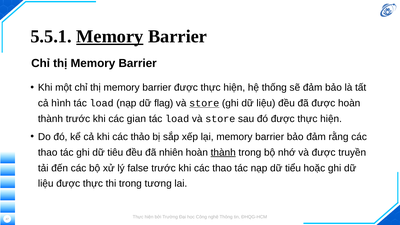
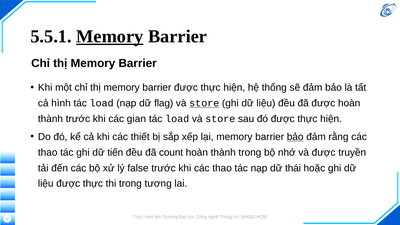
thảo: thảo -> thiết (140, 137)
bảo underline: none -> present (295, 137)
tiêu: tiêu -> tiến (115, 152)
nhiên: nhiên -> count (171, 152)
thành underline: present -> none (223, 152)
tiểu: tiểu -> thái (293, 168)
